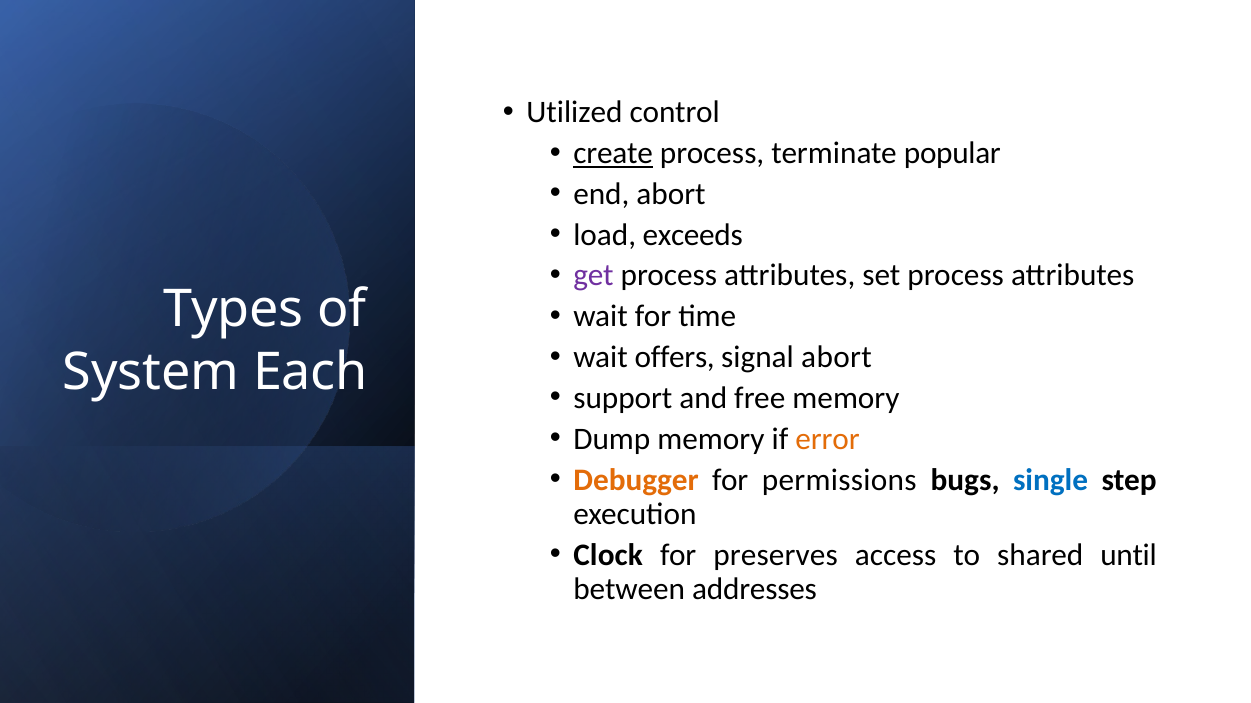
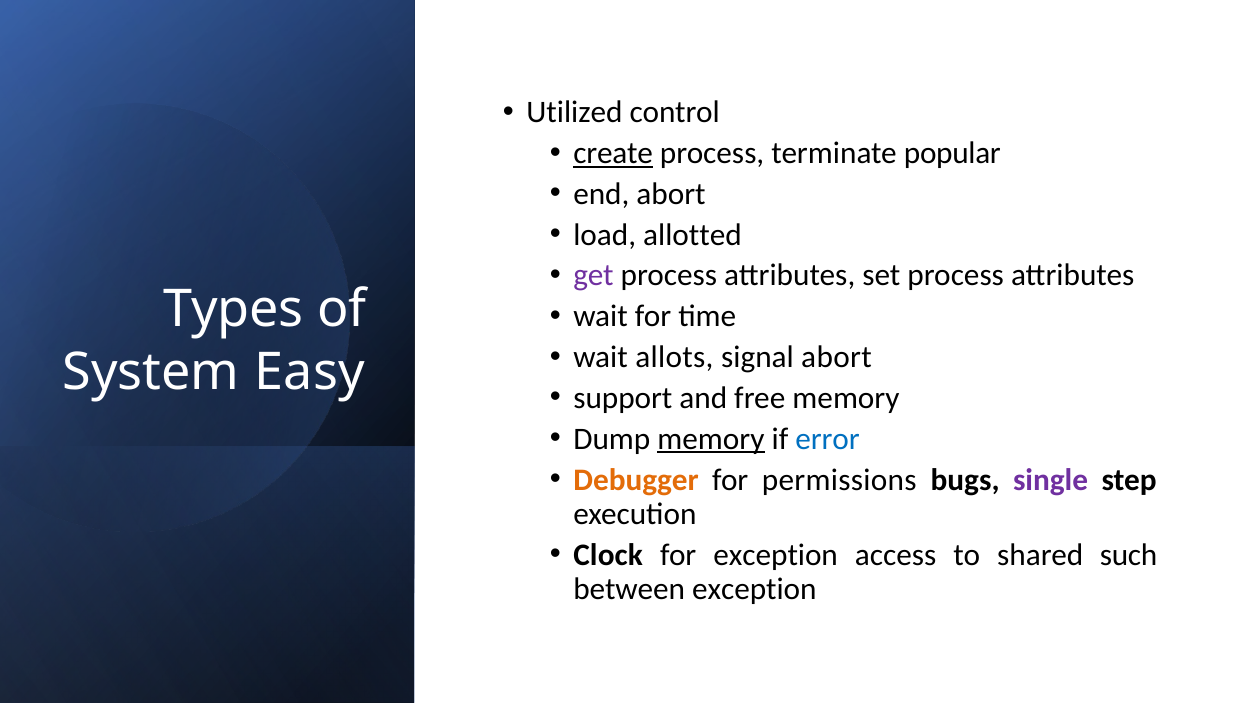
exceeds: exceeds -> allotted (692, 235)
offers: offers -> allots (674, 358)
Each: Each -> Easy (310, 373)
memory underline: none -> present (711, 439)
error colour: orange -> blue (828, 439)
single colour: blue -> purple (1051, 480)
for preserves: preserves -> exception (776, 555)
until: until -> such (1129, 555)
between addresses: addresses -> exception (754, 590)
